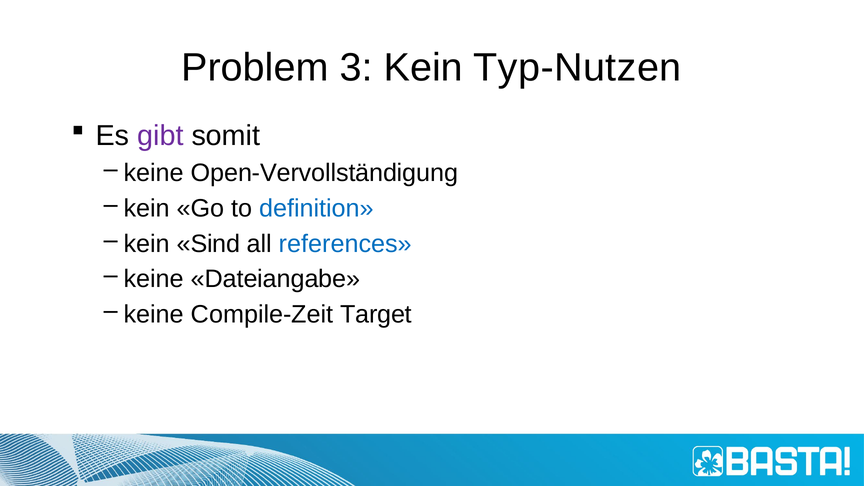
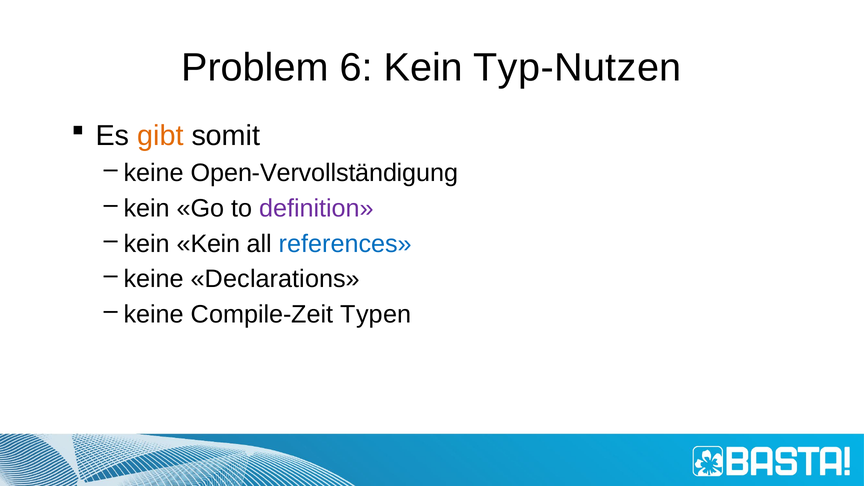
3: 3 -> 6 (356, 68)
gibt colour: purple -> orange (160, 136)
definition colour: blue -> purple (317, 208)
kein Sind: Sind -> Kein (209, 244)
Dateiangabe: Dateiangabe -> Declarations (275, 279)
Target: Target -> Typen (376, 314)
